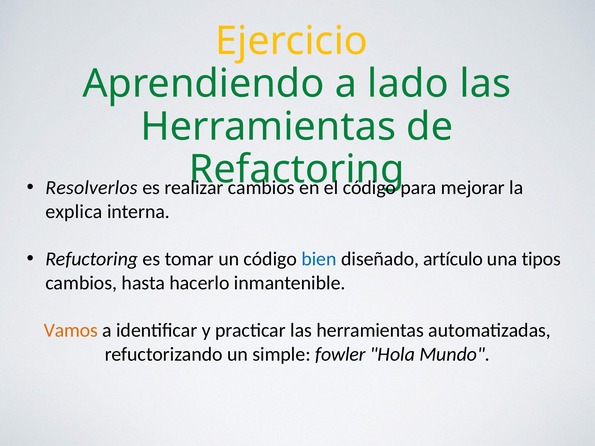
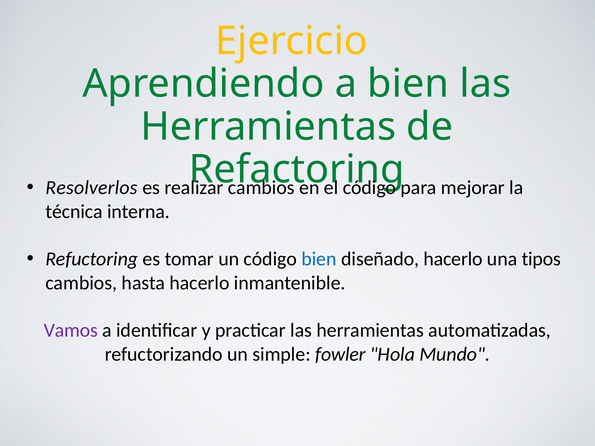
a lado: lado -> bien (408, 84)
explica: explica -> técnica (74, 212)
diseñado artículo: artículo -> hacerlo (453, 259)
Vamos colour: orange -> purple (71, 331)
